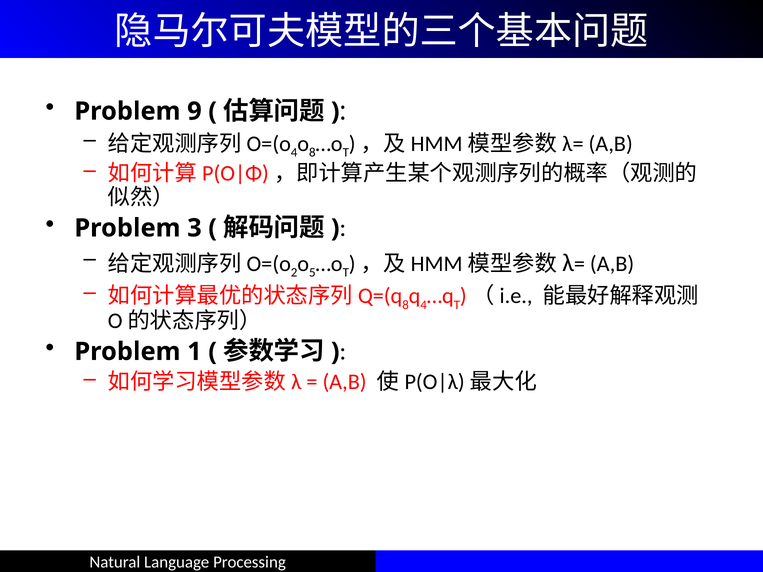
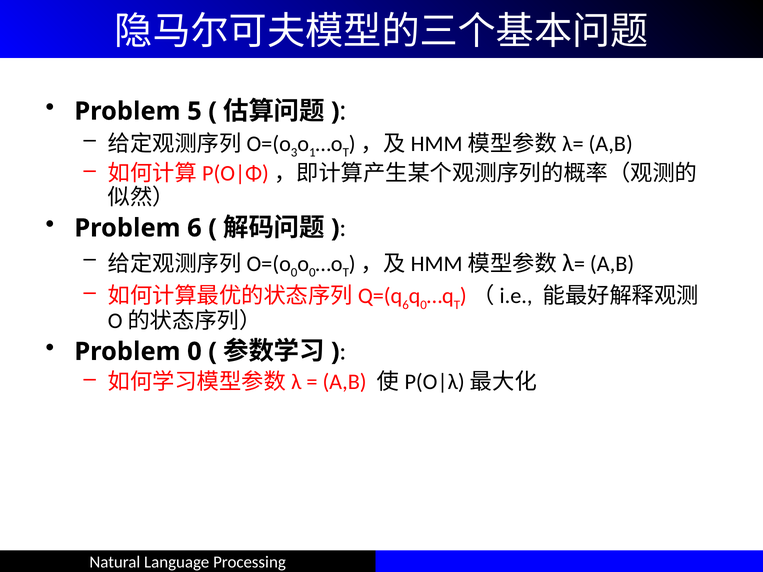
9: 9 -> 5 (194, 111)
4: 4 -> 3 (294, 153)
8: 8 -> 1 (312, 153)
Problem 3: 3 -> 6 (194, 228)
2: 2 -> 0 (294, 273)
5: 5 -> 0 (312, 273)
8: 8 -> 6 (406, 305)
4: 4 -> 0 (424, 305)
Problem 1: 1 -> 0 (194, 352)
